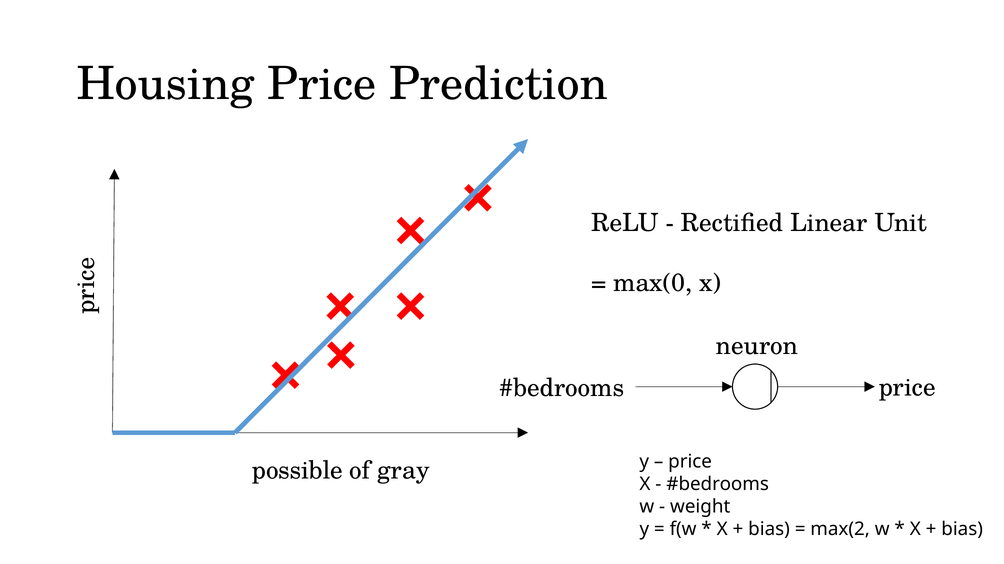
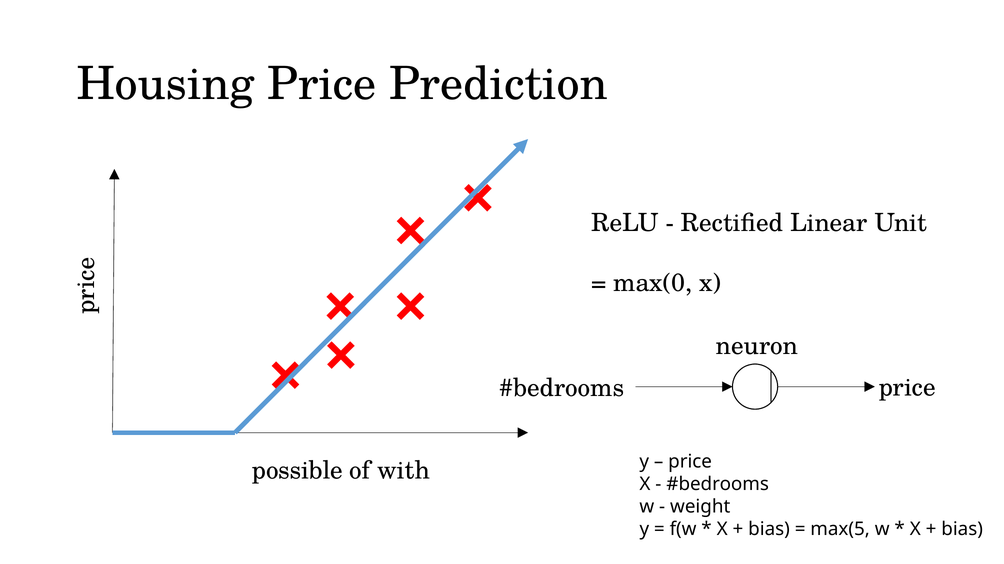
gray: gray -> with (404, 471)
max(2: max(2 -> max(5 (840, 530)
